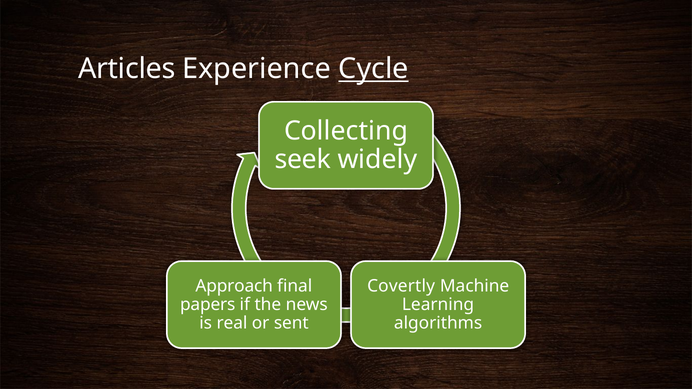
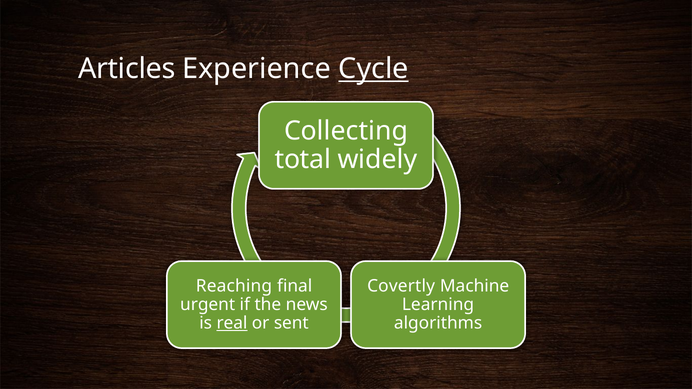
seek: seek -> total (303, 160)
Approach: Approach -> Reaching (234, 286)
papers: papers -> urgent (208, 305)
real underline: none -> present (232, 323)
